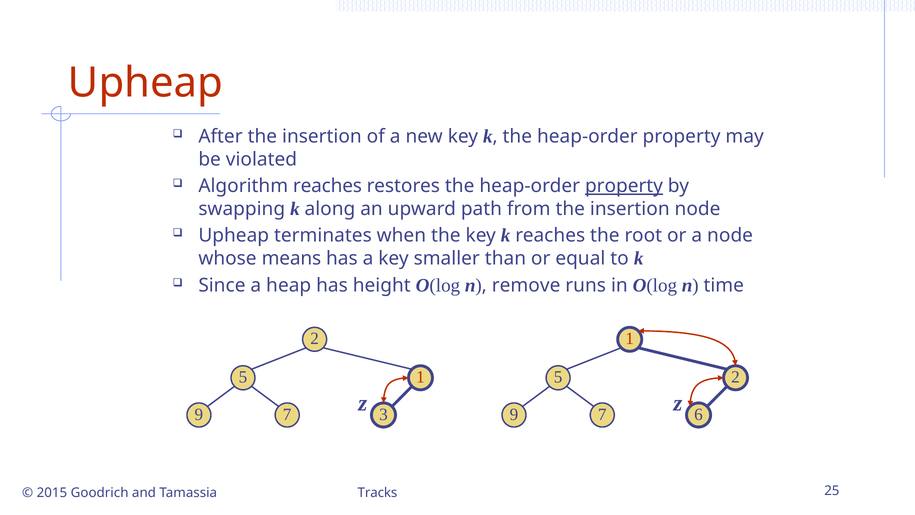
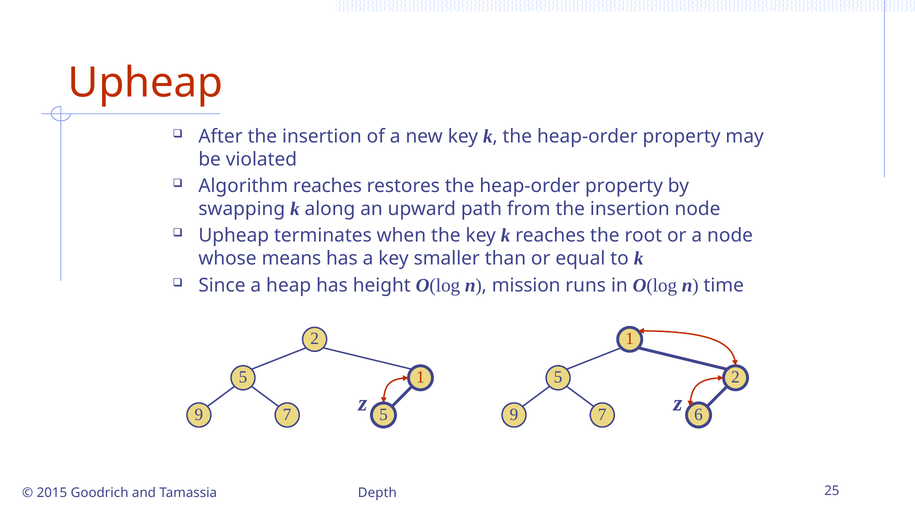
property underline: present -> none (624, 186)
remove: remove -> mission (526, 285)
9 3: 3 -> 5 (383, 414)
Tracks: Tracks -> Depth (377, 493)
